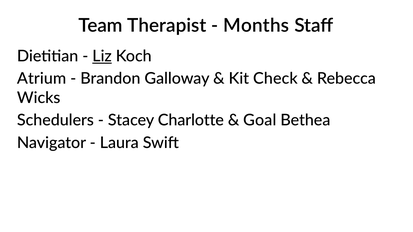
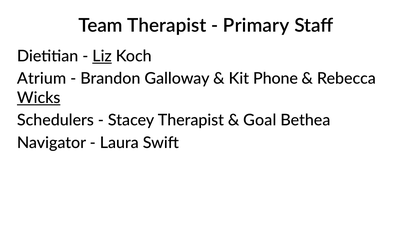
Months: Months -> Primary (256, 26)
Check: Check -> Phone (276, 79)
Wicks underline: none -> present (39, 98)
Stacey Charlotte: Charlotte -> Therapist (191, 121)
